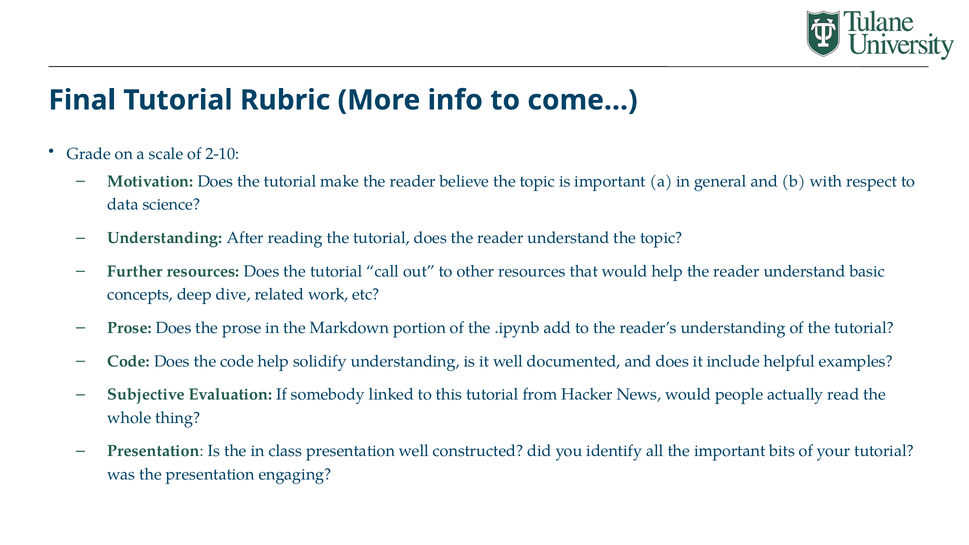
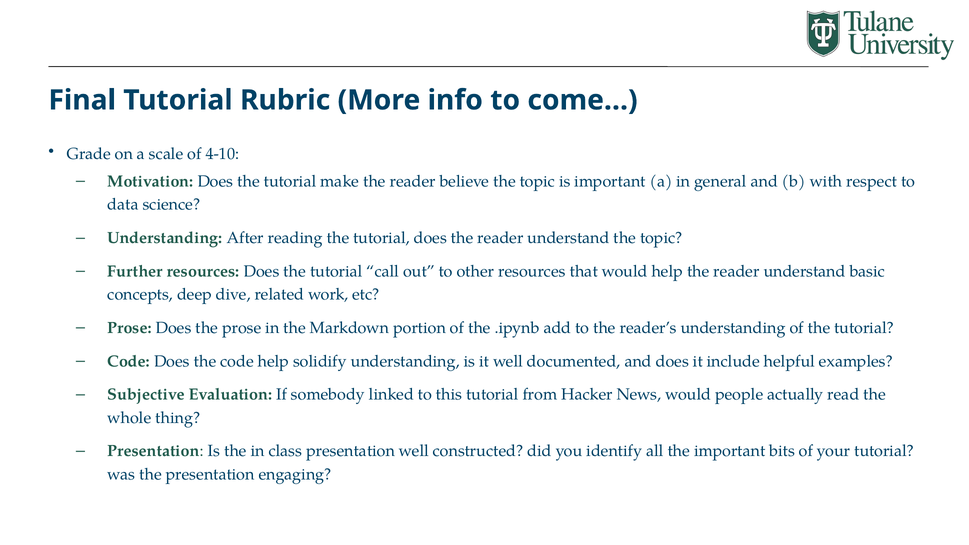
2-10: 2-10 -> 4-10 (222, 154)
